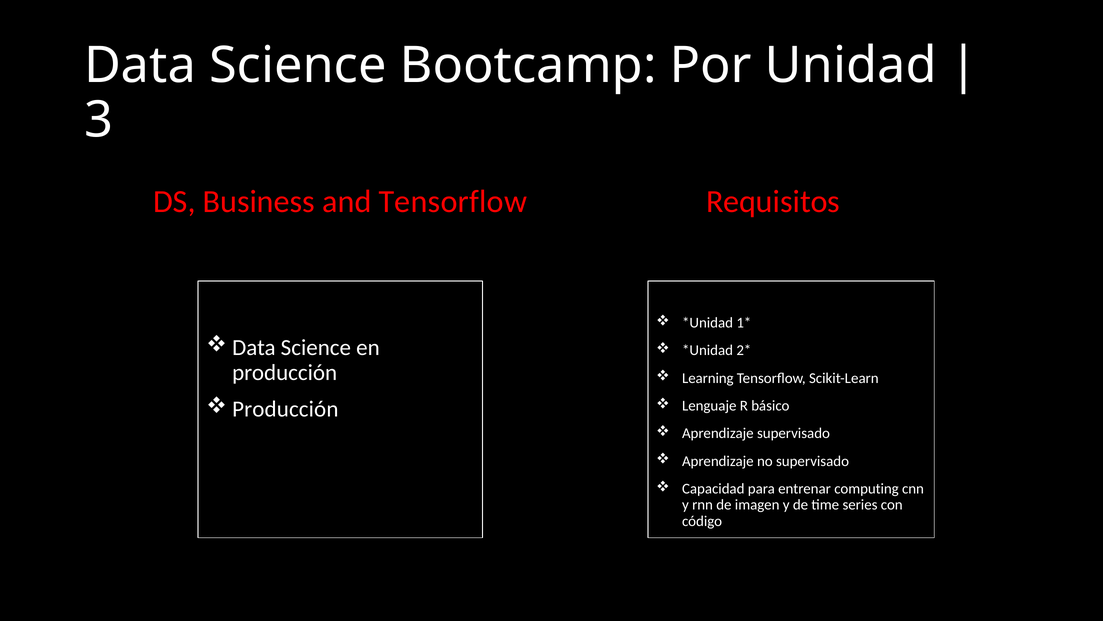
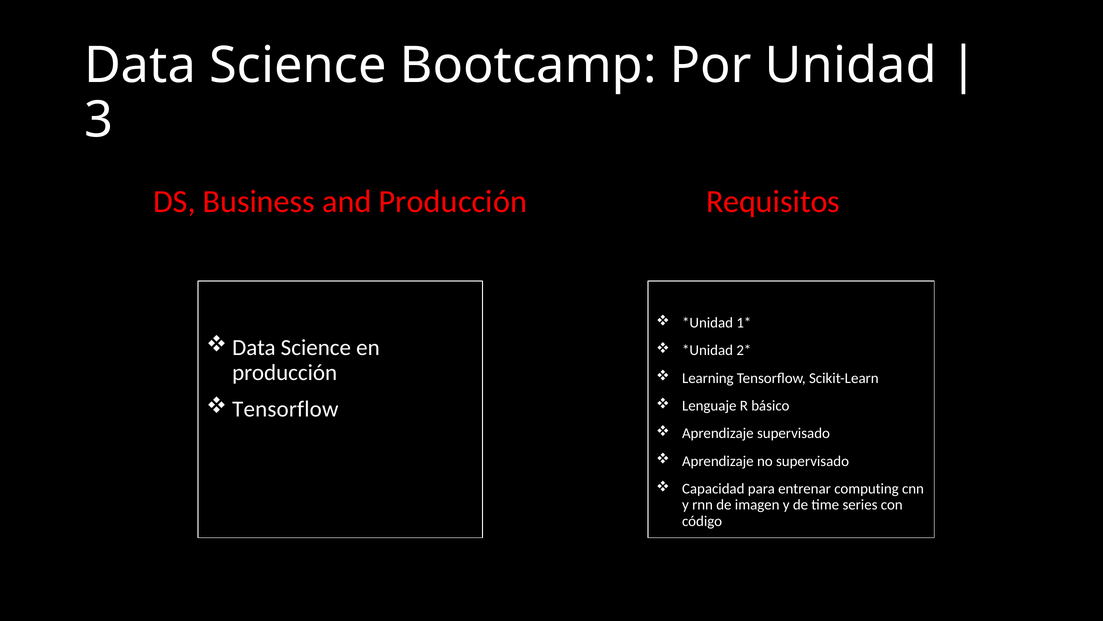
and Tensorflow: Tensorflow -> Producción (453, 201)
Producción: Producción -> Tensorflow (285, 409)
